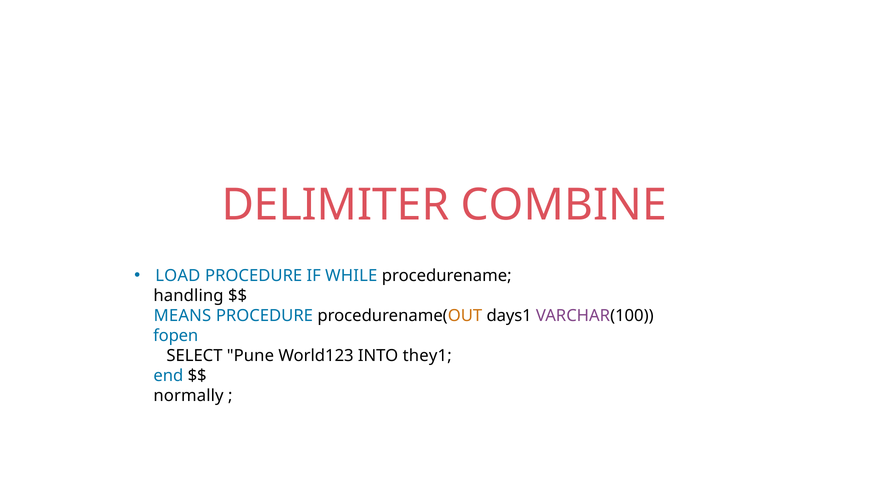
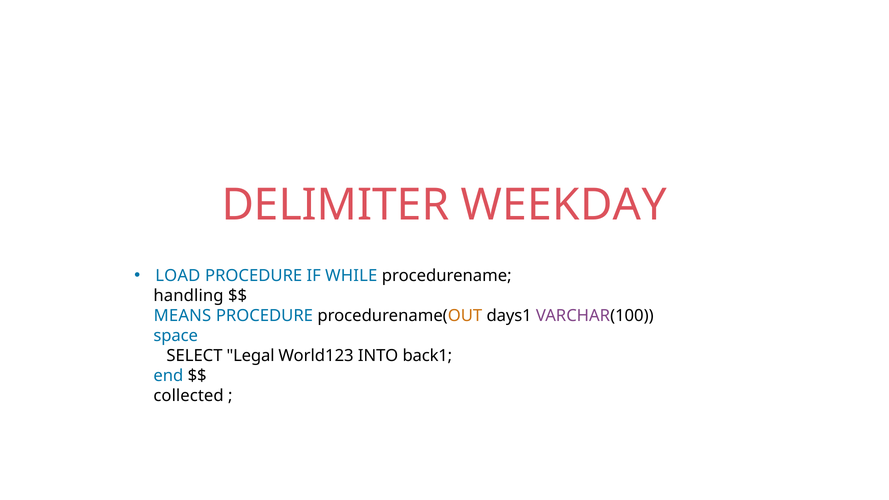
COMBINE: COMBINE -> WEEKDAY (564, 205)
fopen: fopen -> space (176, 336)
Pune: Pune -> Legal (251, 356)
they1: they1 -> back1 (427, 356)
normally: normally -> collected (189, 396)
